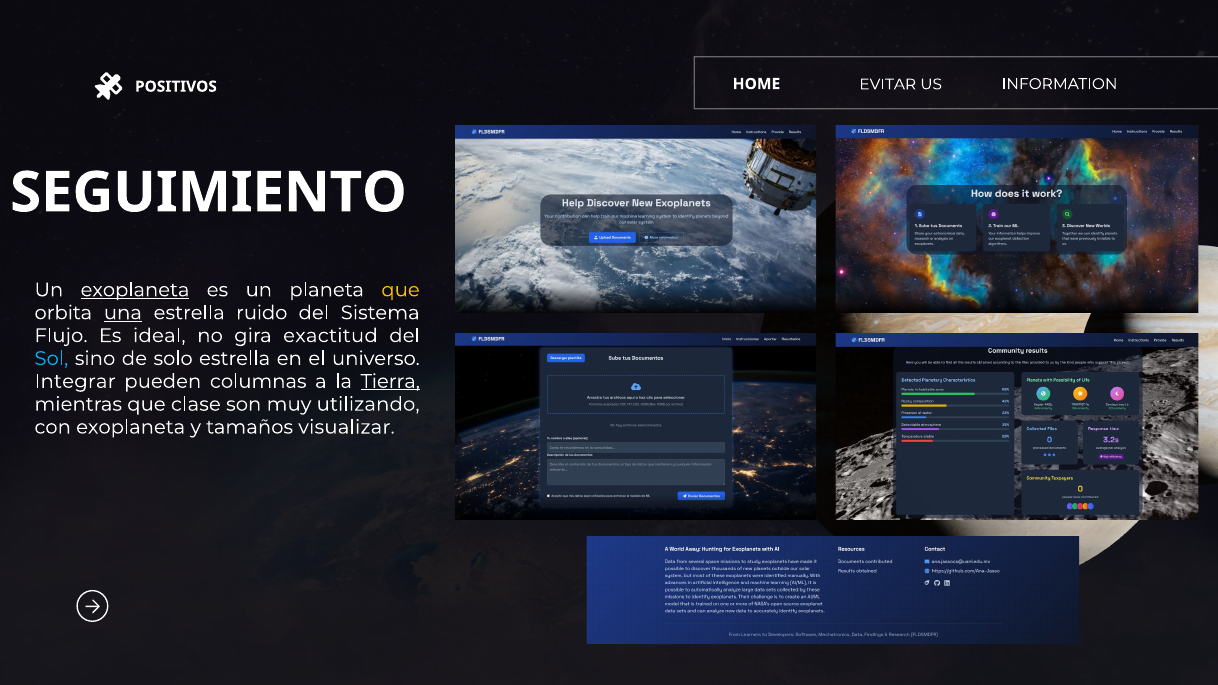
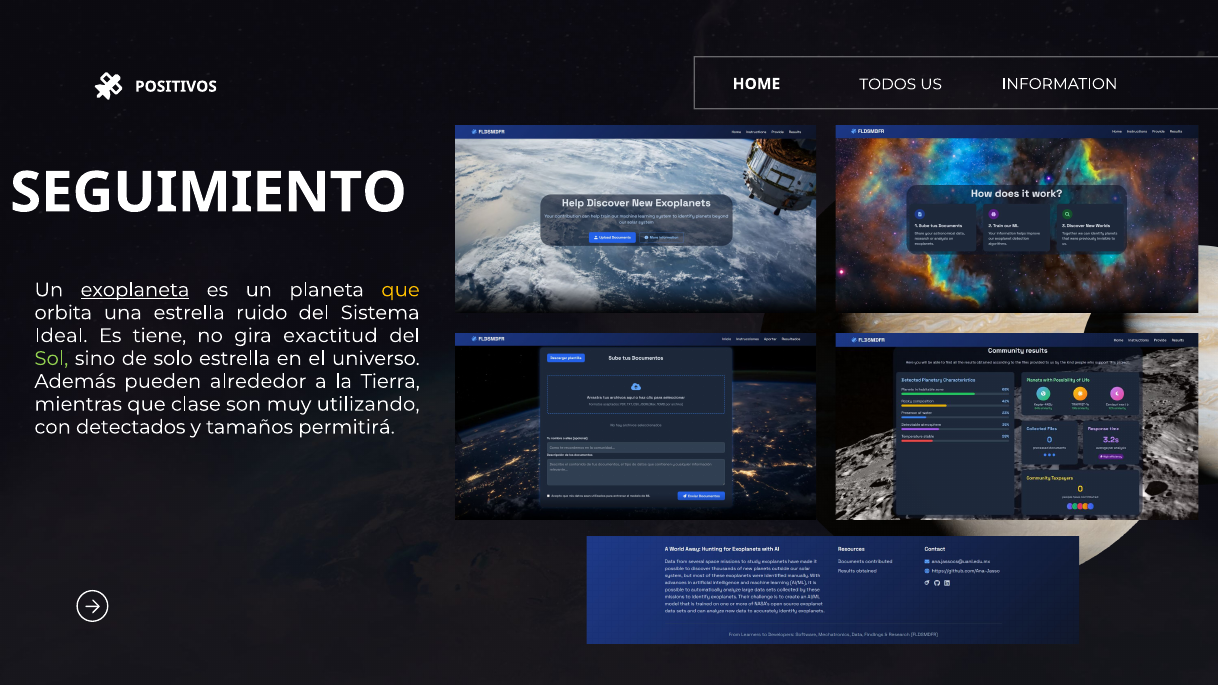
EVITAR: EVITAR -> TODOS (888, 84)
una underline: present -> none (123, 313)
Flujo: Flujo -> Ideal (61, 336)
ideal: ideal -> tiene (159, 336)
Sol colour: light blue -> light green (51, 359)
Integrar: Integrar -> Además (75, 381)
columnas: columnas -> alrededor (258, 381)
Tierra underline: present -> none (390, 381)
con exoplaneta: exoplaneta -> detectados (131, 427)
visualizar: visualizar -> permitirá (347, 427)
